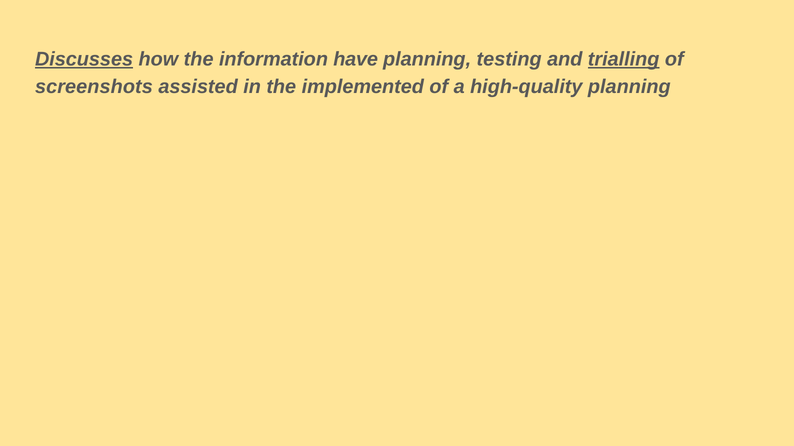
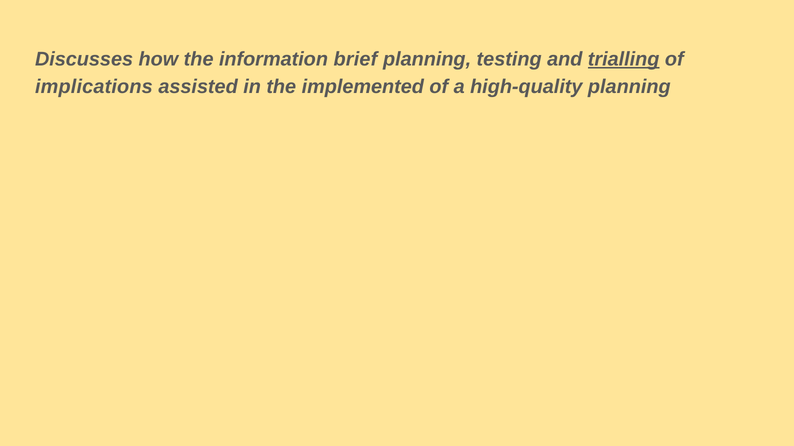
Discusses underline: present -> none (84, 59)
have: have -> brief (355, 59)
screenshots: screenshots -> implications (94, 87)
